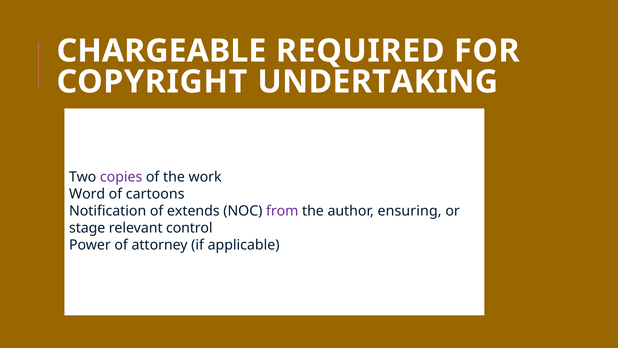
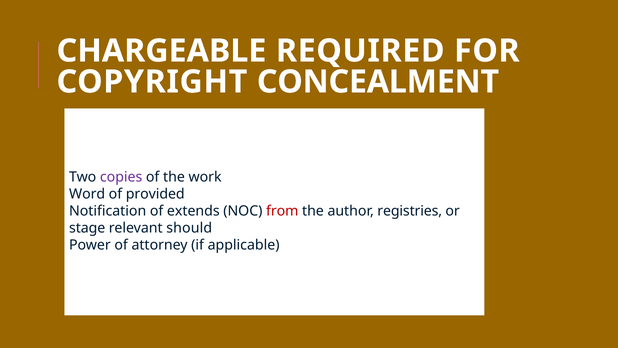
UNDERTAKING: UNDERTAKING -> CONCEALMENT (378, 82)
cartoons: cartoons -> provided (155, 194)
from colour: purple -> red (282, 211)
ensuring: ensuring -> registries (410, 211)
control: control -> should (189, 228)
